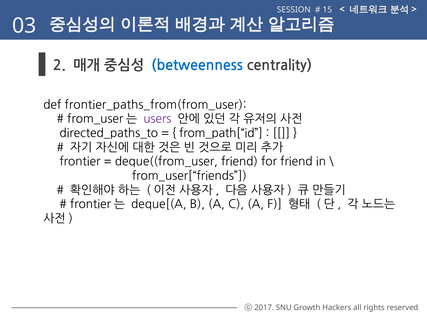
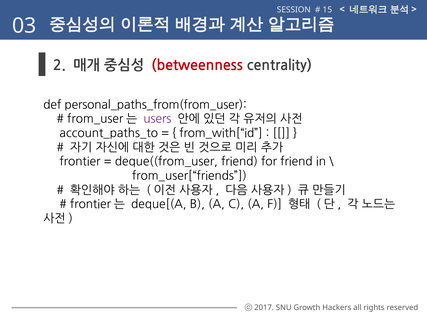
betweenness colour: blue -> red (197, 66)
frontier_paths_from(from_user: frontier_paths_from(from_user -> personal_paths_from(from_user (156, 105)
directed_paths_to: directed_paths_to -> account_paths_to (109, 133)
from_path[“id: from_path[“id -> from_with[“id (221, 133)
